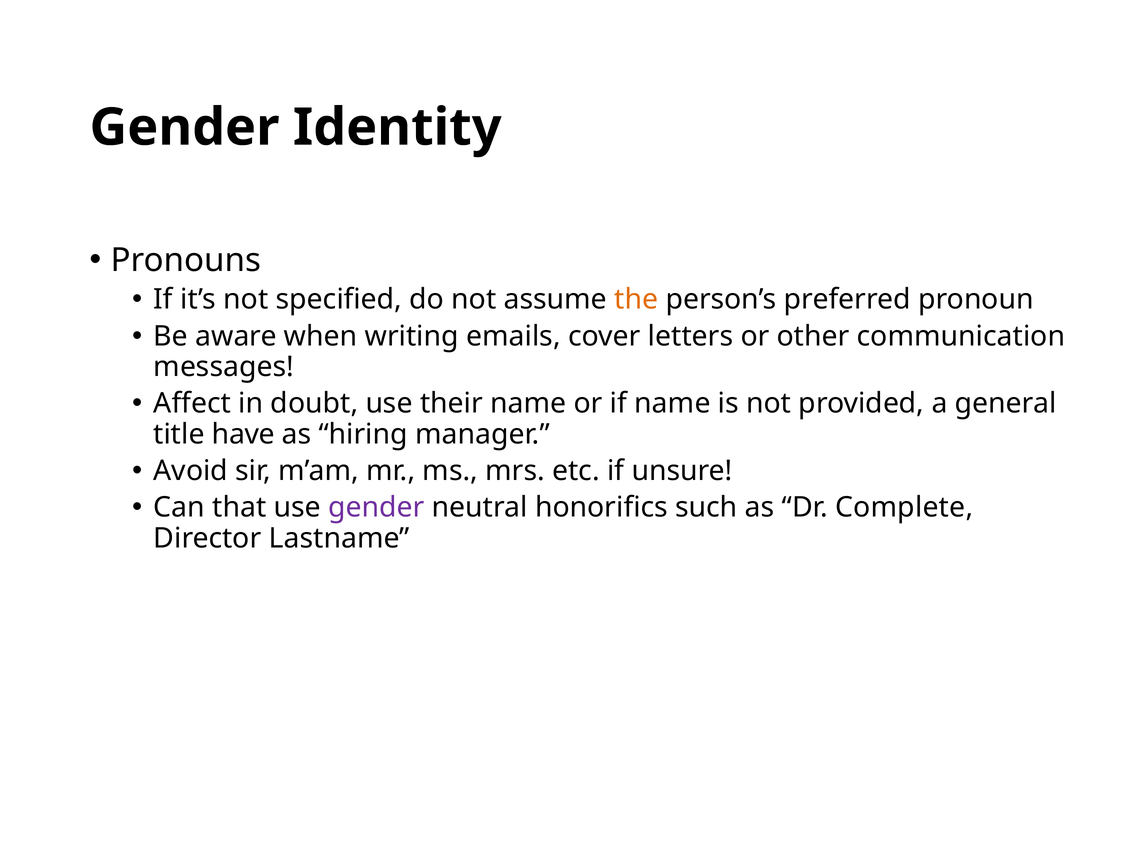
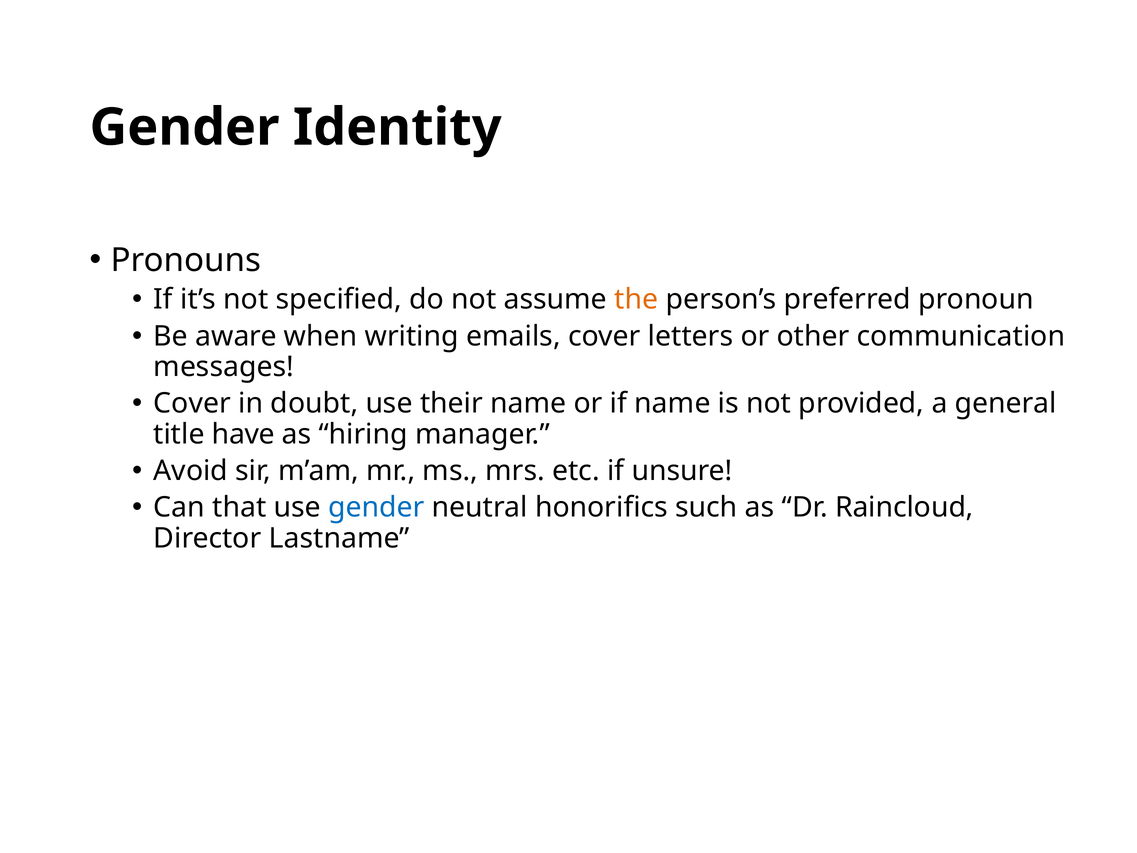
Affect: Affect -> Cover (192, 403)
gender colour: purple -> blue (376, 507)
Complete: Complete -> Raincloud (904, 507)
